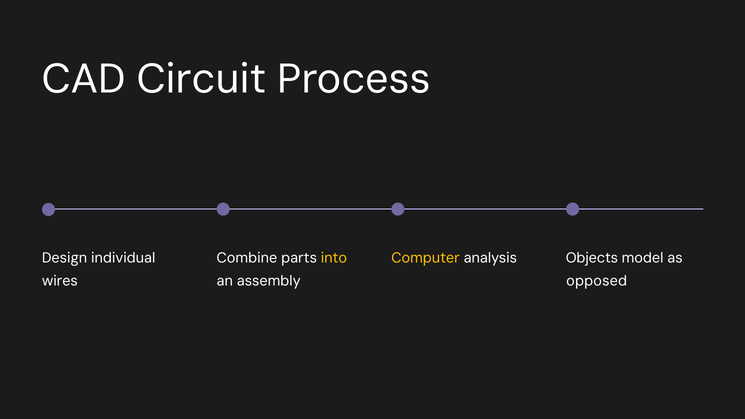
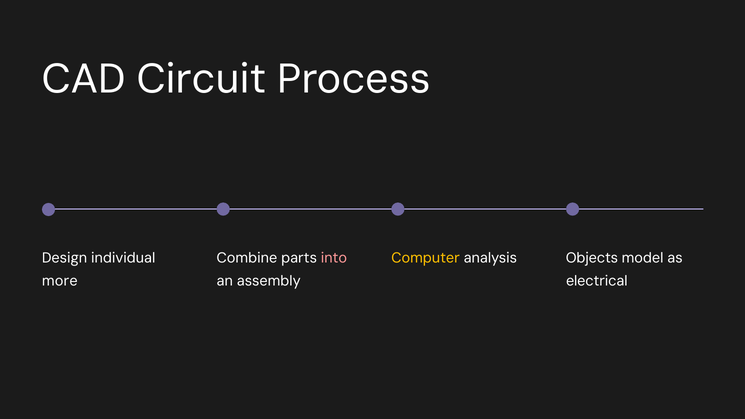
into colour: yellow -> pink (334, 258)
wires: wires -> more (60, 281)
opposed: opposed -> electrical (597, 281)
